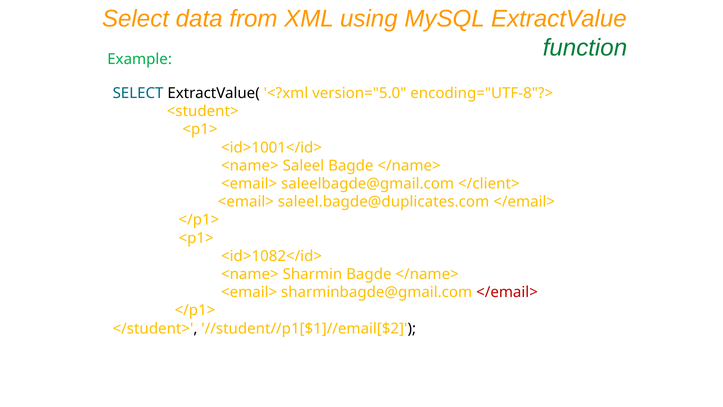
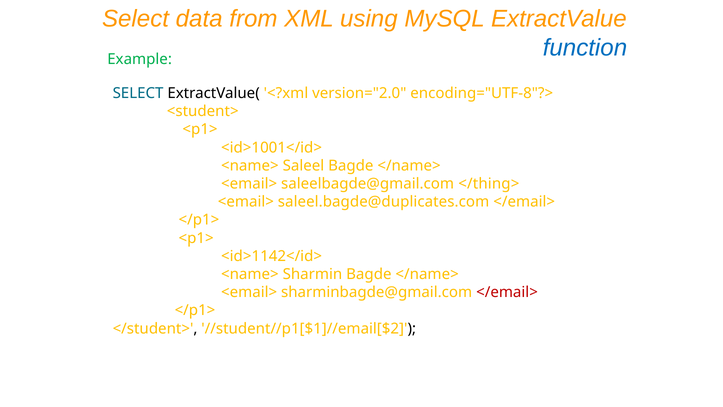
function colour: green -> blue (585, 48)
version="5.0: version="5.0 -> version="2.0 (359, 93)
</client>: </client> -> </thing> (489, 184)
<id>1082</id>: <id>1082</id> -> <id>1142</id> (272, 256)
